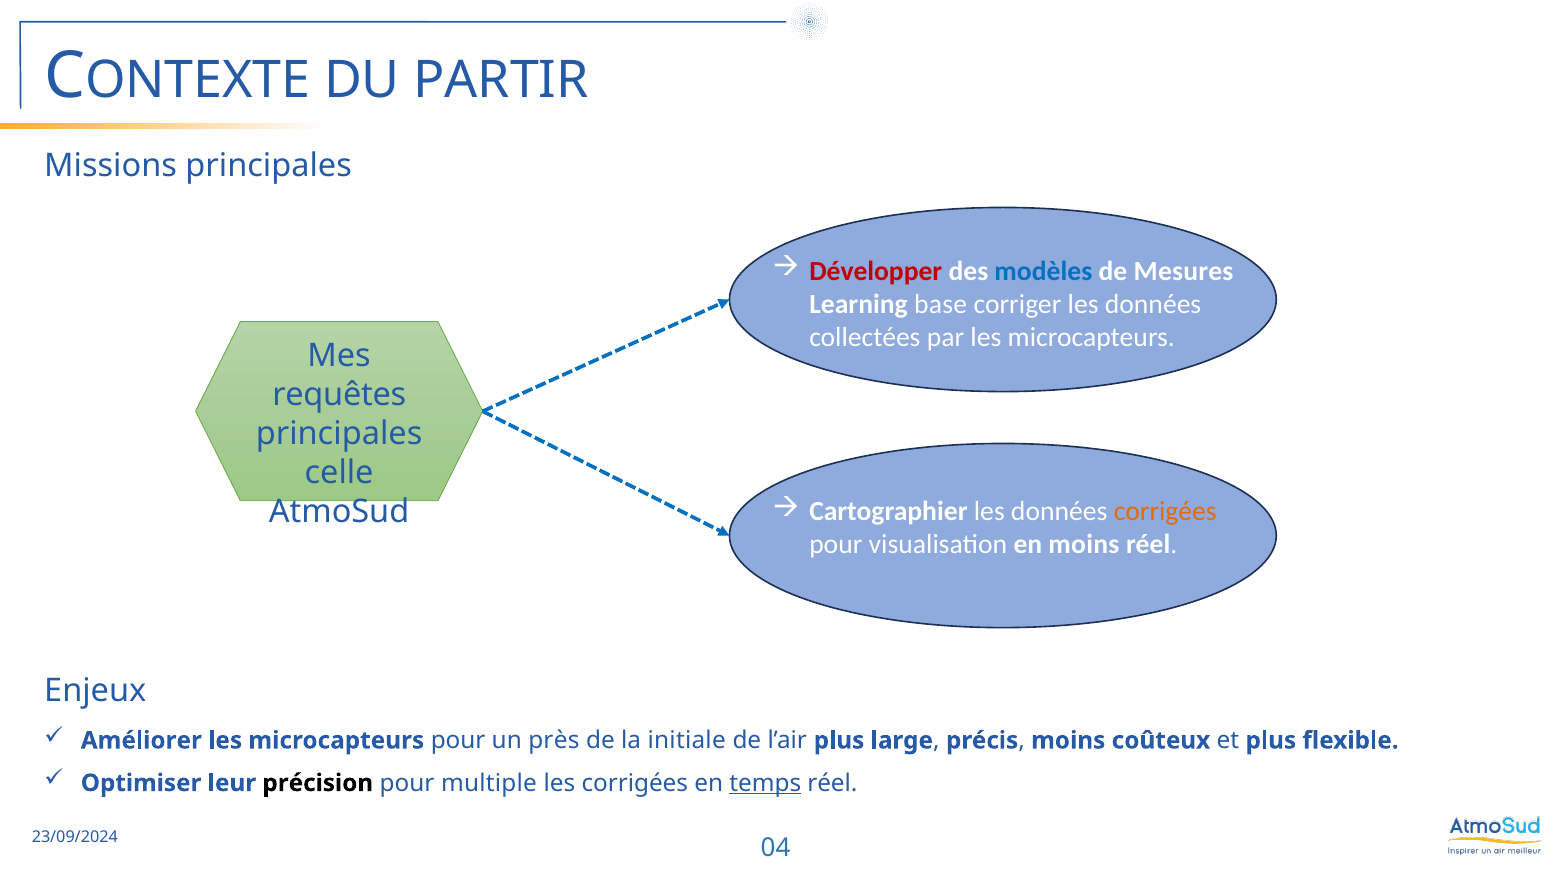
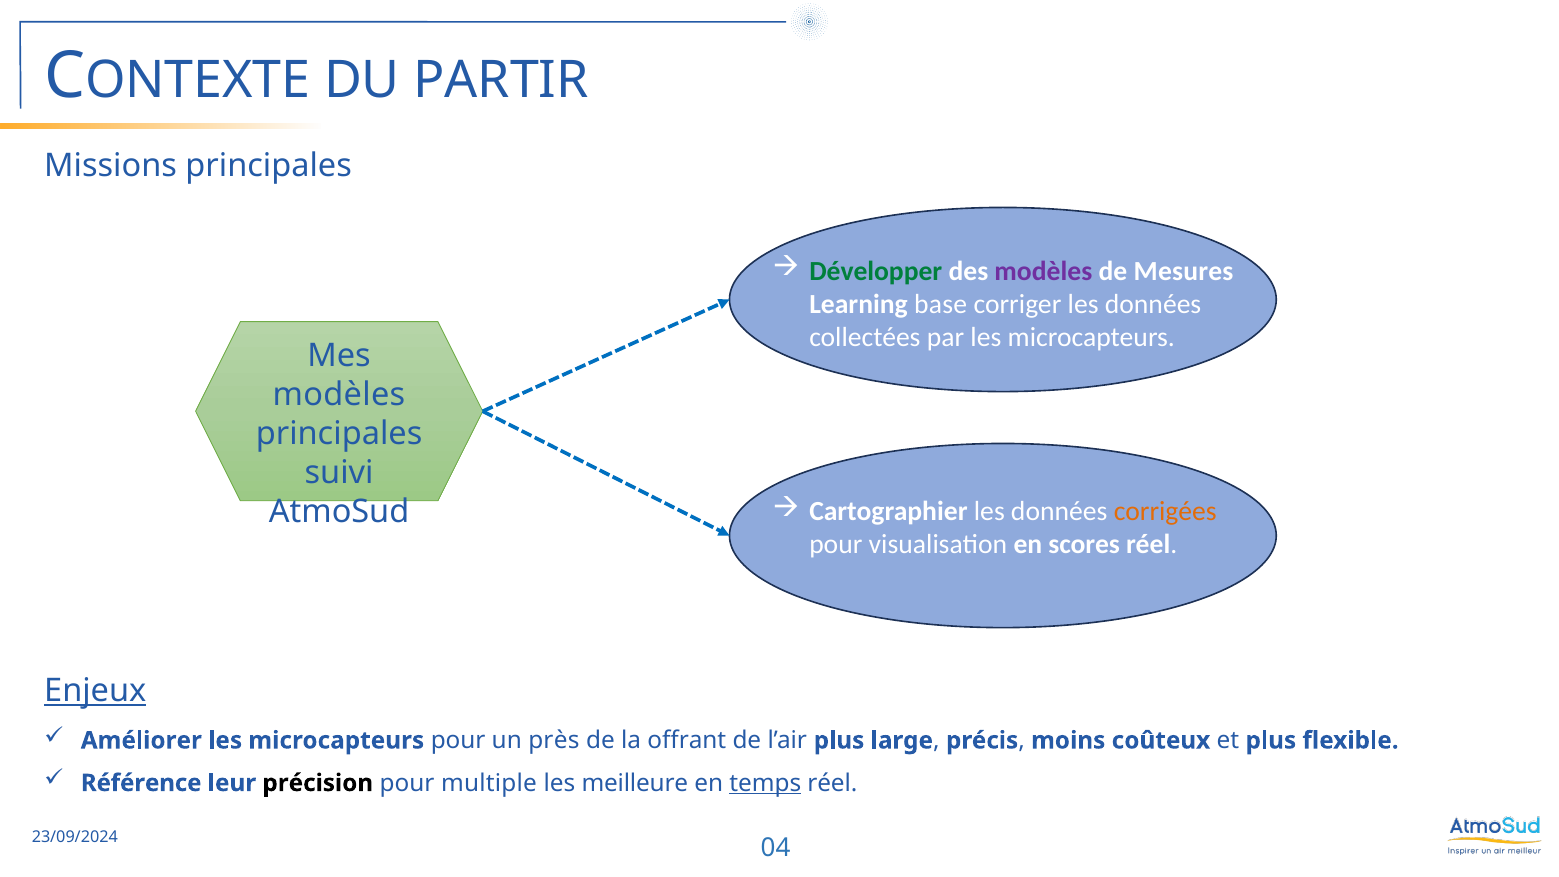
Développer colour: red -> green (876, 271)
modèles colour: blue -> purple (1043, 271)
requêtes: requêtes -> modèles (339, 395)
celle: celle -> suivi (339, 473)
en moins: moins -> scores (1084, 544)
Enjeux underline: none -> present (95, 691)
initiale: initiale -> offrant (687, 740)
Optimiser: Optimiser -> Référence (141, 783)
les corrigées: corrigées -> meilleure (635, 783)
